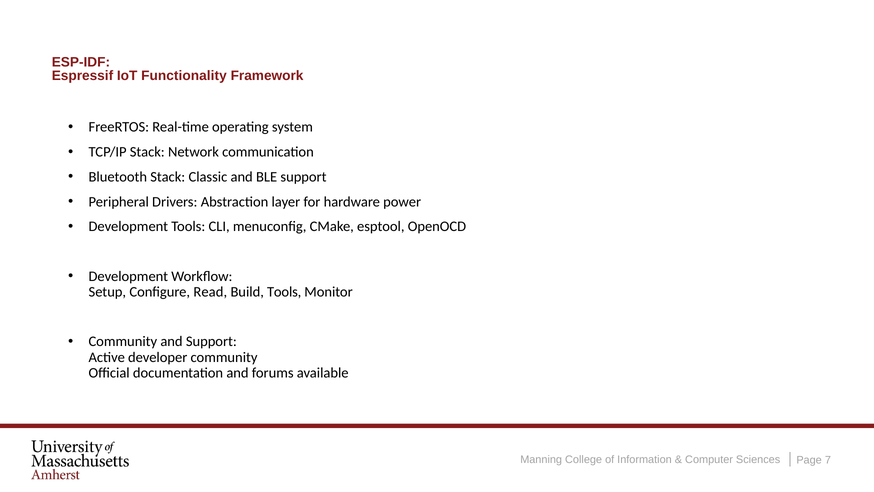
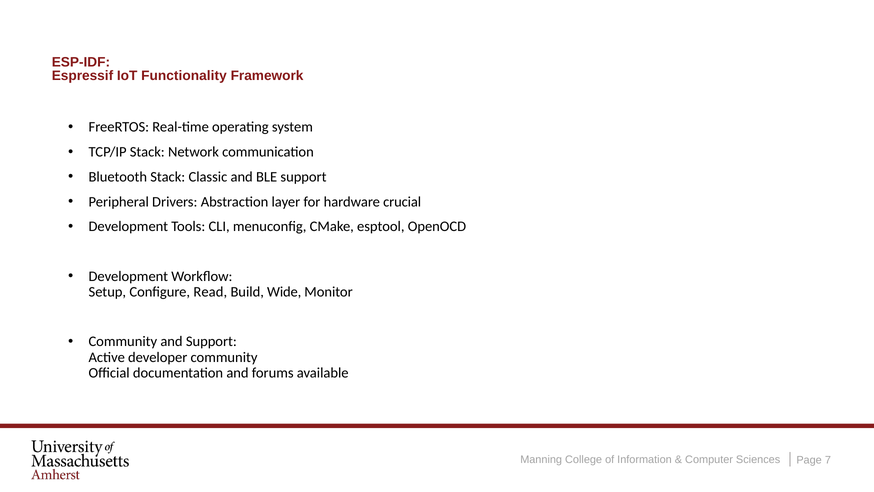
power: power -> crucial (402, 202)
Build Tools: Tools -> Wide (284, 292)
